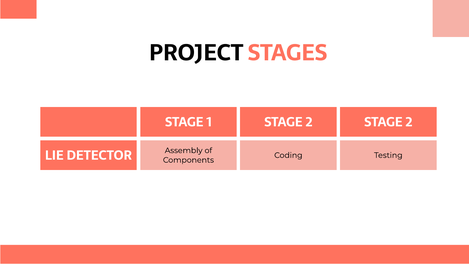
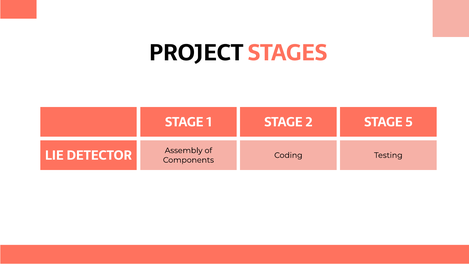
2 STAGE 2: 2 -> 5 (409, 122)
